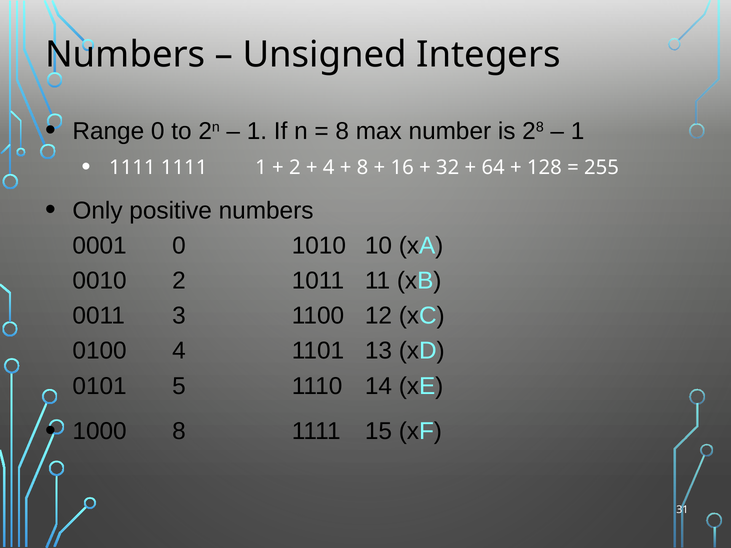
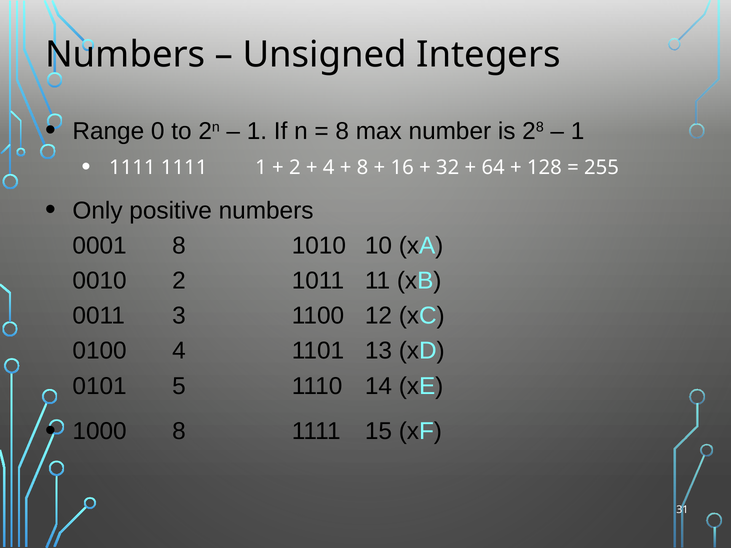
0001 0: 0 -> 8 (179, 246)
